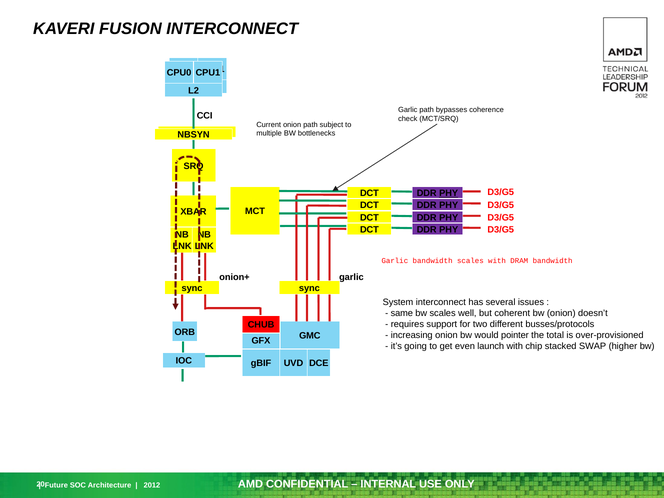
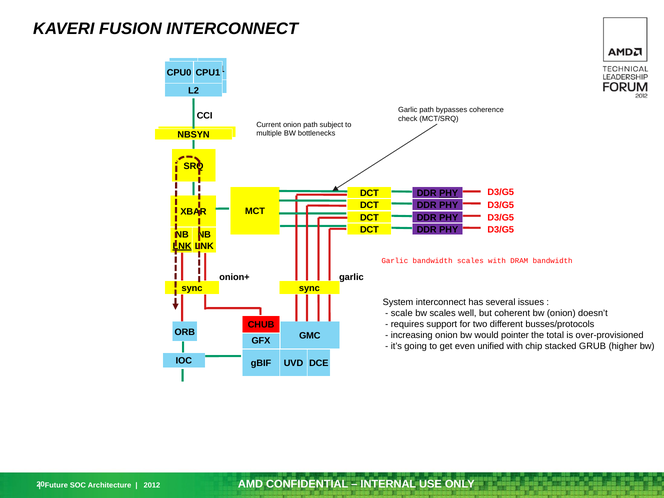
LNK underline: none -> present (182, 246)
same: same -> scale (402, 313)
launch: launch -> unified (491, 346)
SWAP: SWAP -> GRUB (592, 346)
